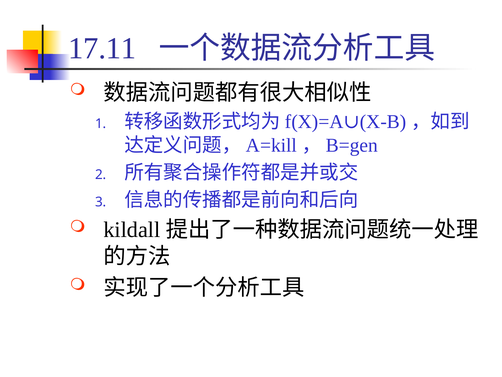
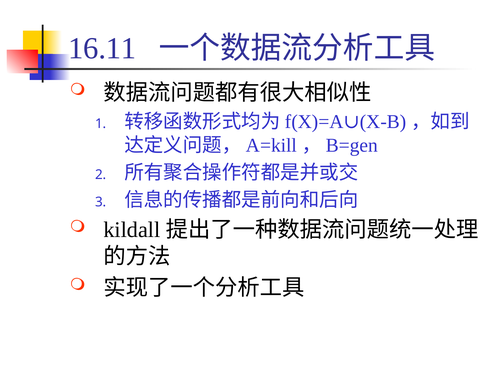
17.11: 17.11 -> 16.11 (102, 48)
